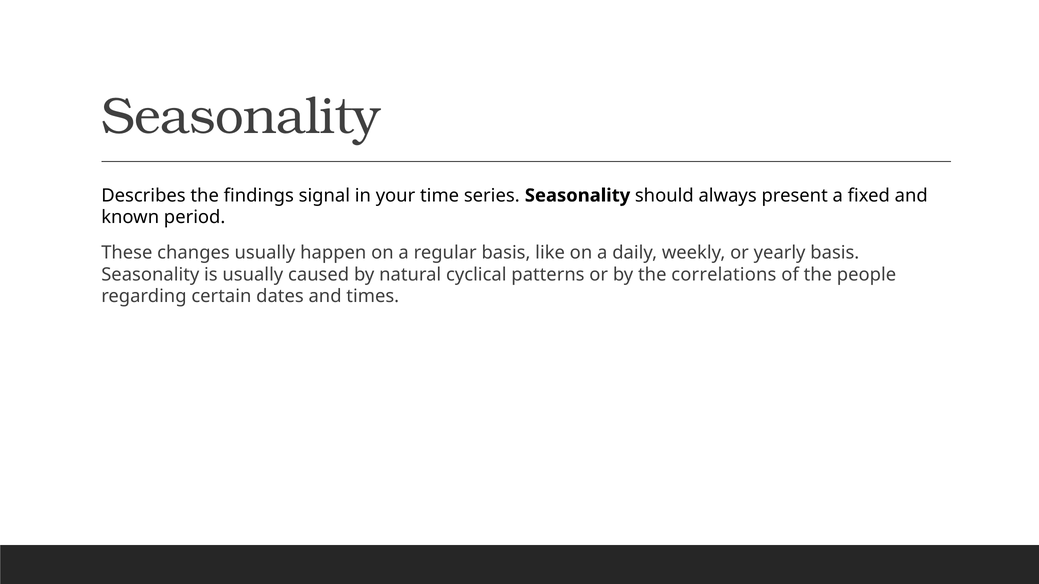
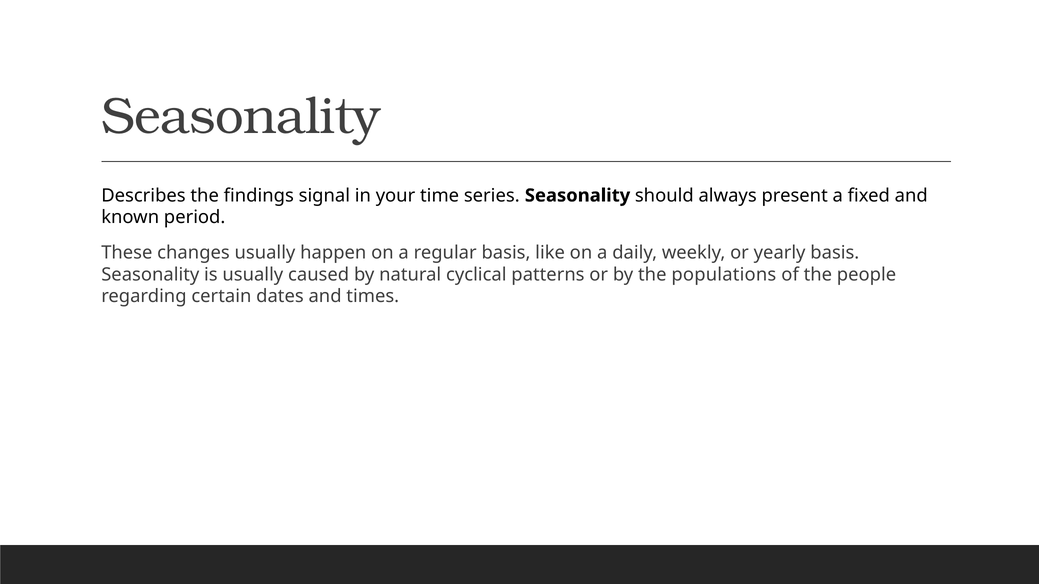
correlations: correlations -> populations (724, 275)
